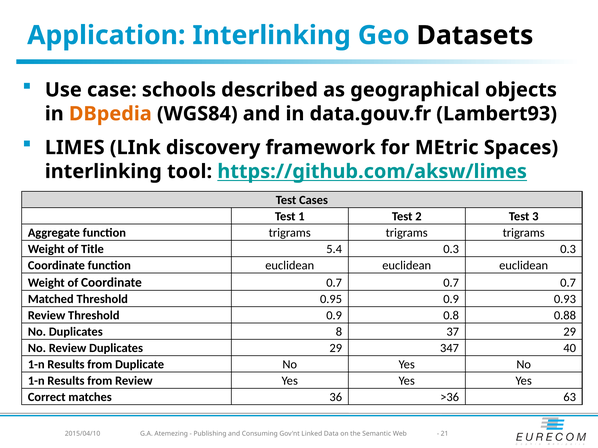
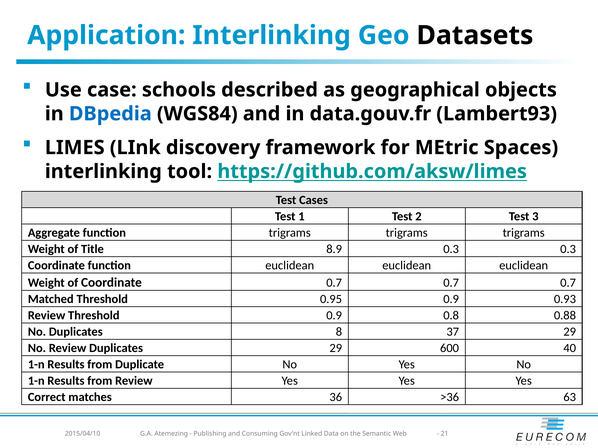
DBpedia colour: orange -> blue (110, 114)
5.4: 5.4 -> 8.9 (334, 249)
347: 347 -> 600 (450, 348)
